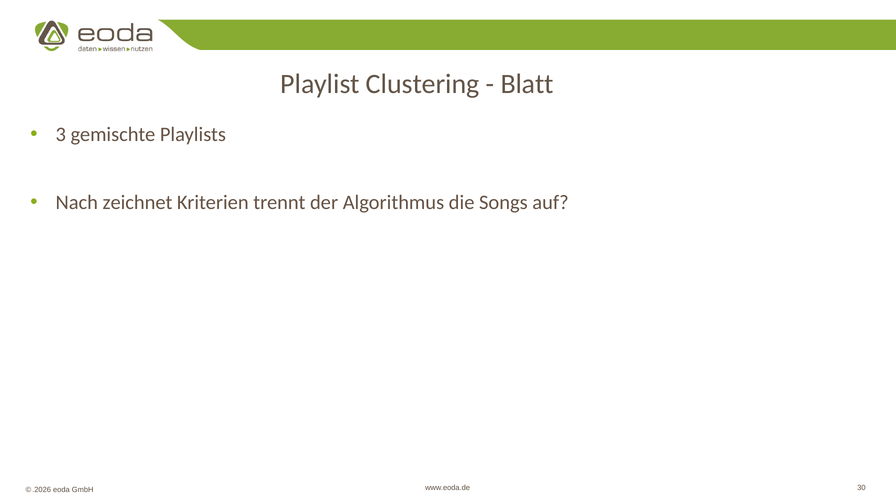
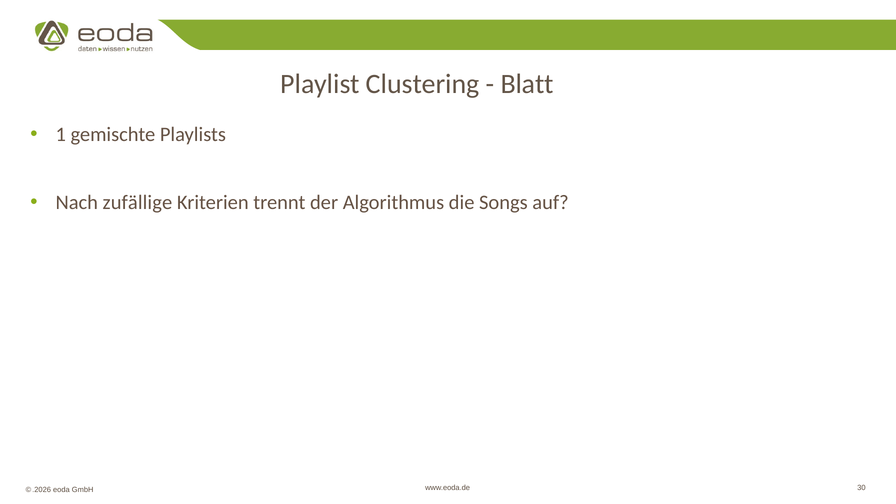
3: 3 -> 1 (61, 135)
zeichnet: zeichnet -> zufällige (137, 202)
